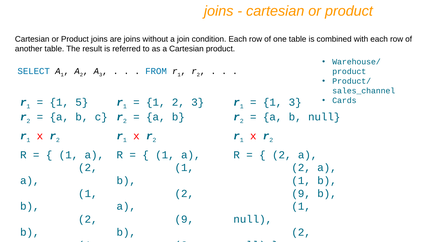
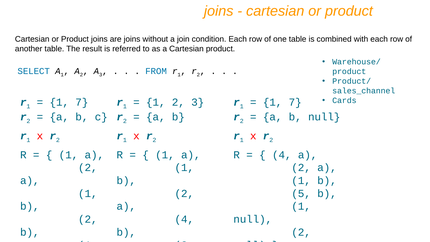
5: 5 -> 7 (82, 102)
3: 3 -> 7 (295, 102)
2: 2 -> 4 (282, 155)
9: 9 -> 5 (301, 193)
9: 9 -> 4 (184, 219)
